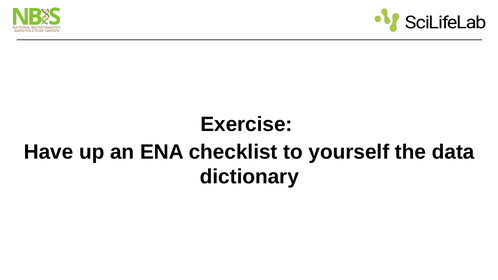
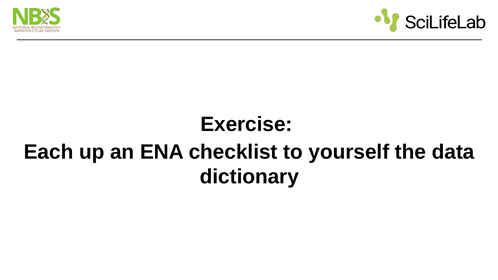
Have: Have -> Each (49, 152)
